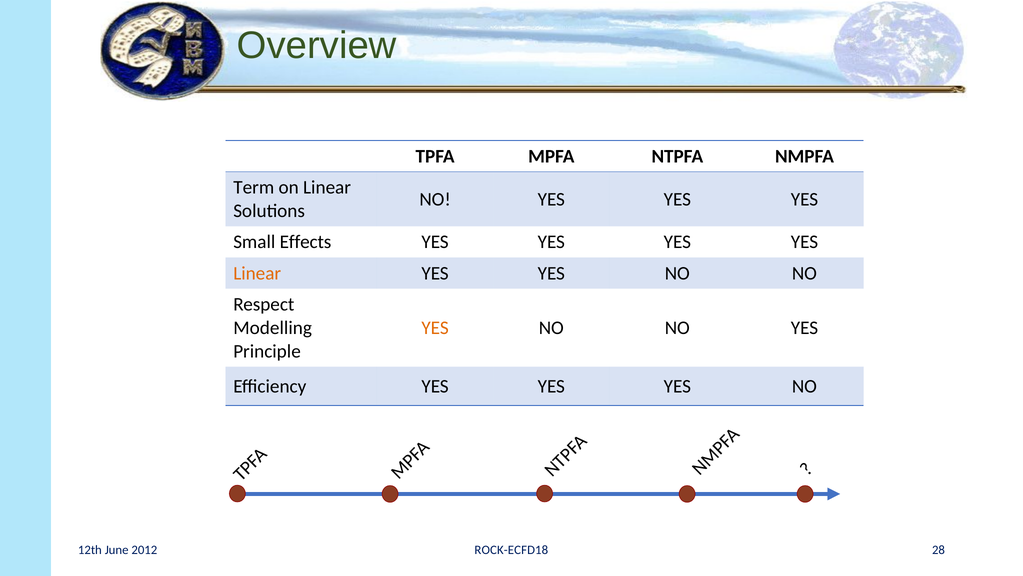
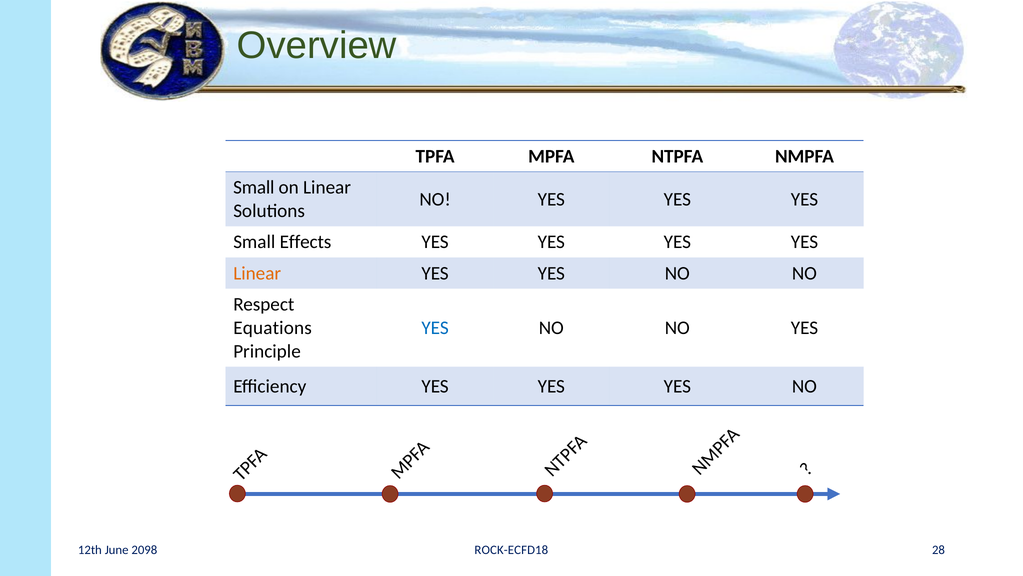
Term: Term -> Small (254, 187)
Modelling: Modelling -> Equations (273, 328)
YES colour: orange -> blue (435, 328)
2012: 2012 -> 2098 (144, 550)
